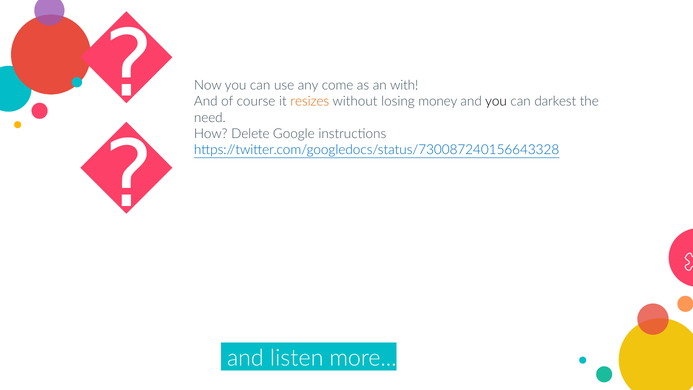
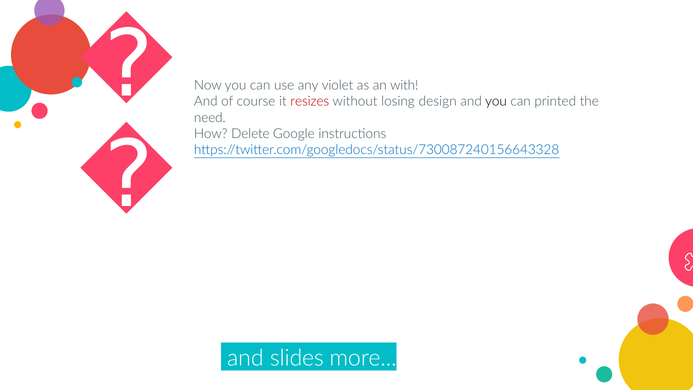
come: come -> violet (338, 85)
resizes colour: orange -> red (310, 101)
money: money -> design (438, 101)
darkest: darkest -> printed (555, 101)
listen: listen -> slides (297, 358)
